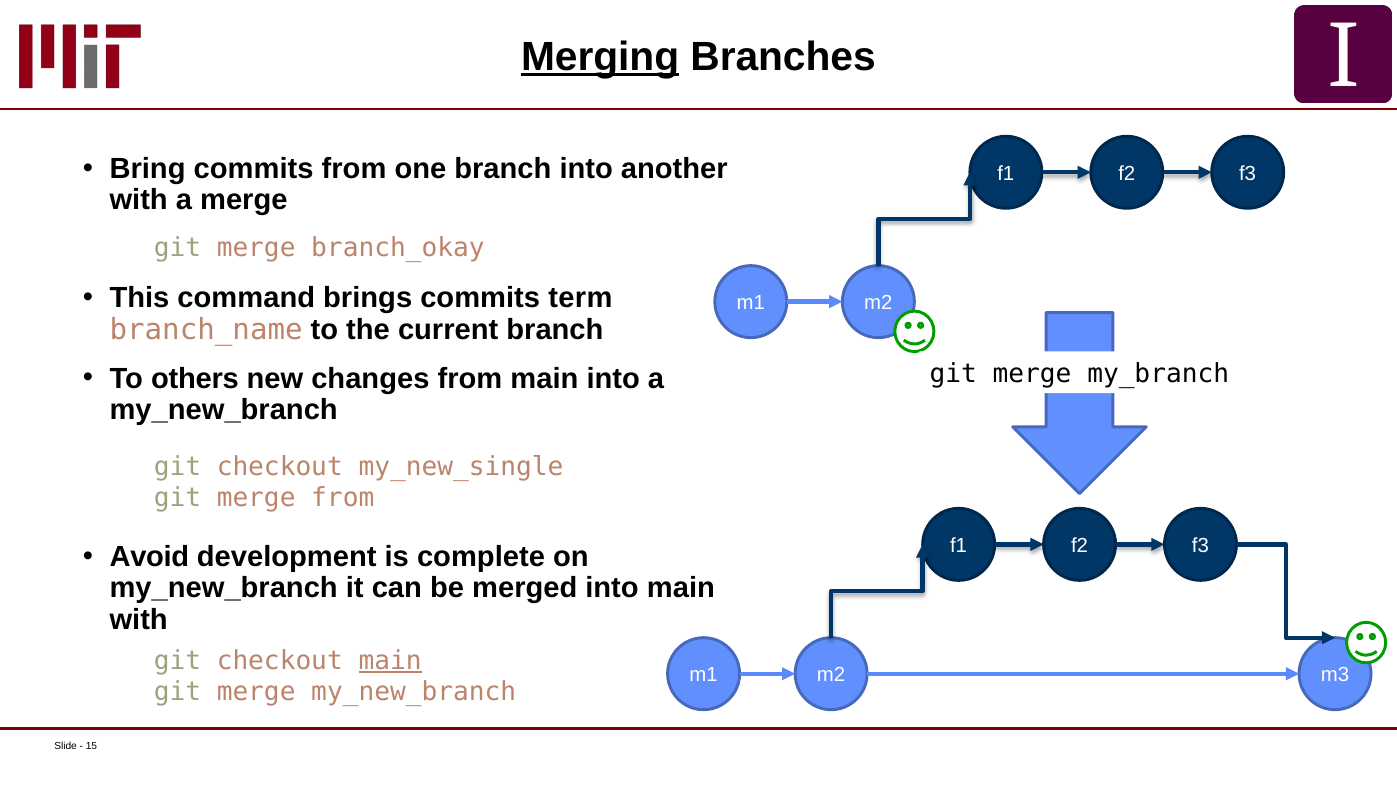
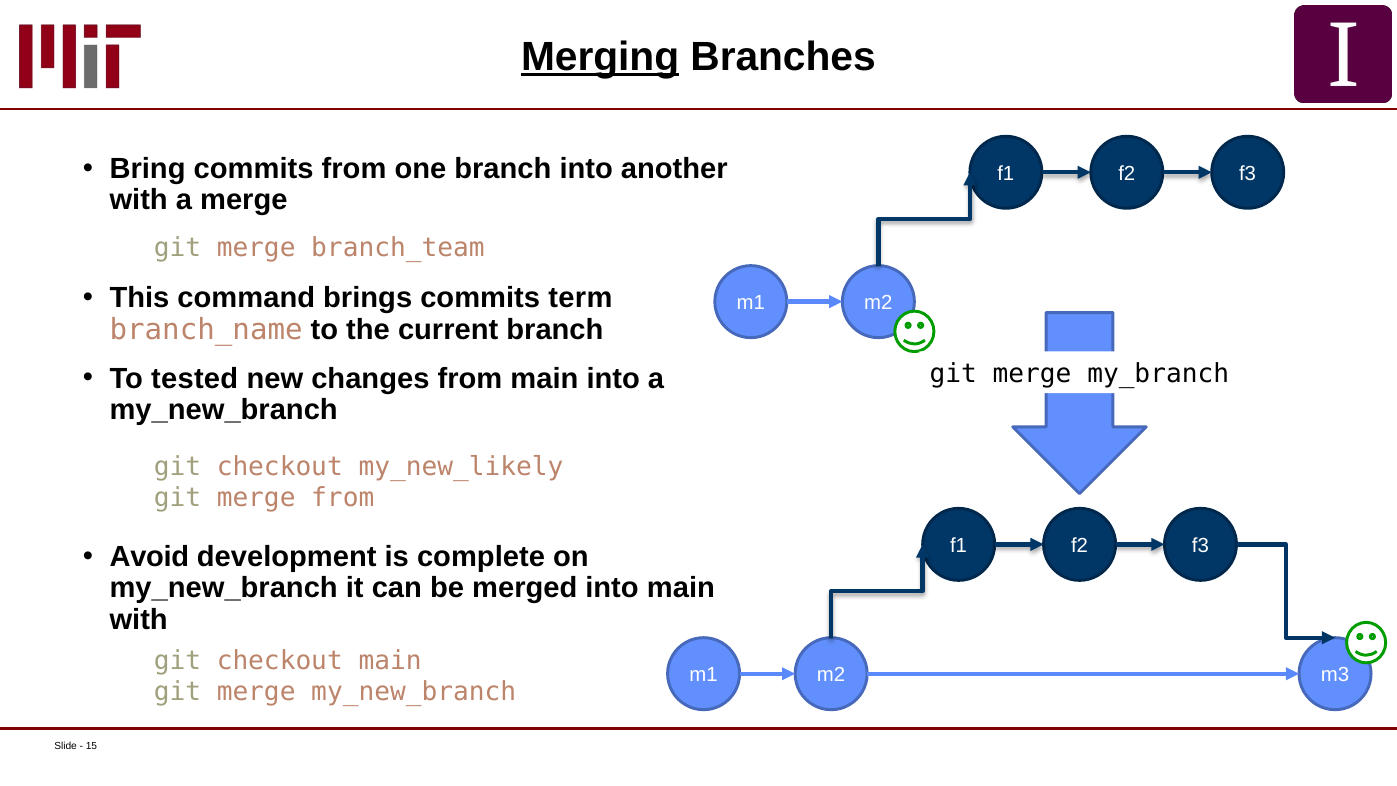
branch_okay: branch_okay -> branch_team (398, 248)
others: others -> tested (195, 378)
my_new_single: my_new_single -> my_new_likely (461, 466)
main underline: present -> none (390, 660)
